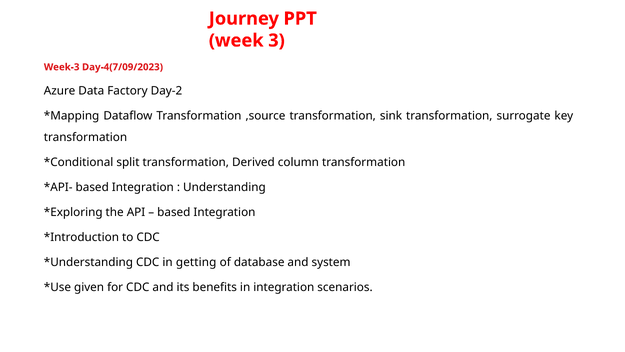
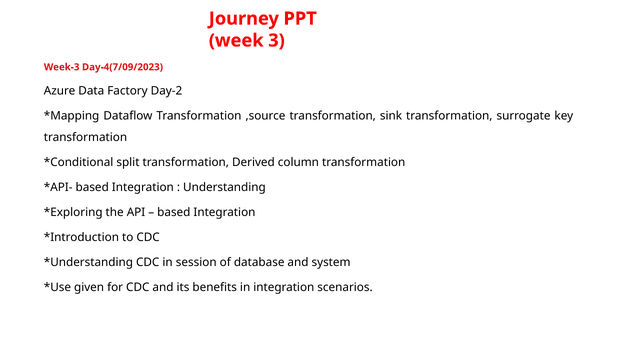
getting: getting -> session (196, 262)
